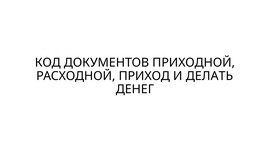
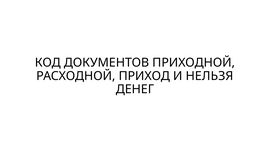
ДЕЛАТЬ: ДЕЛАТЬ -> НЕЛЬЗЯ (210, 76)
